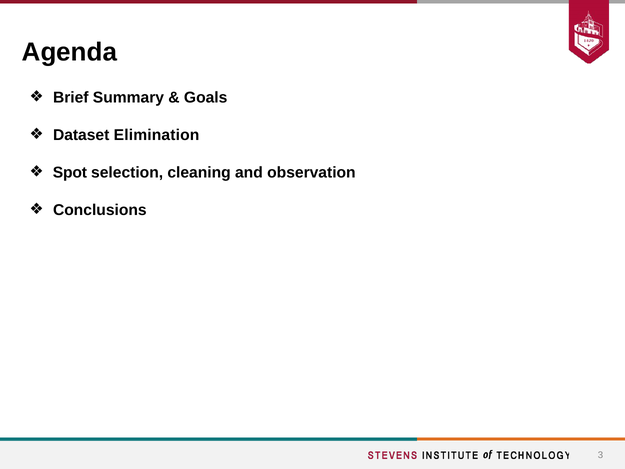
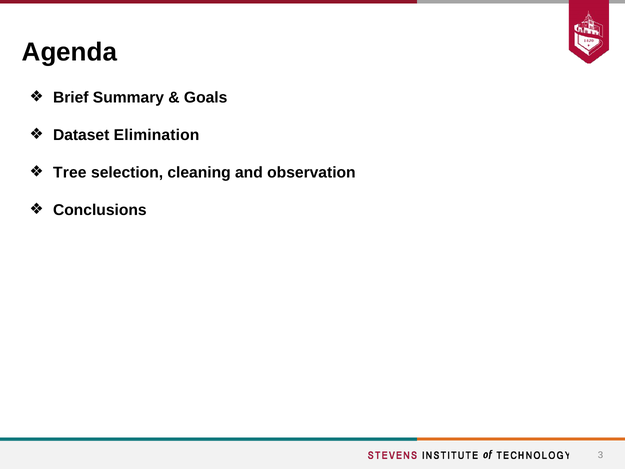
Spot: Spot -> Tree (70, 173)
